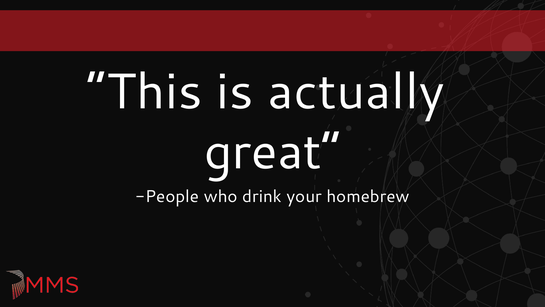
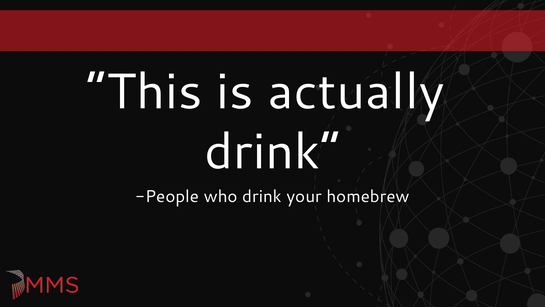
great: great -> drink (272, 152)
